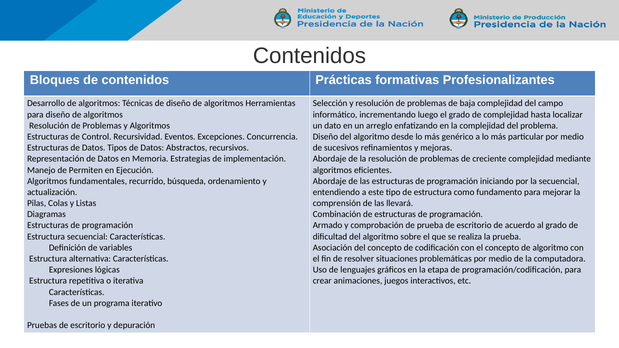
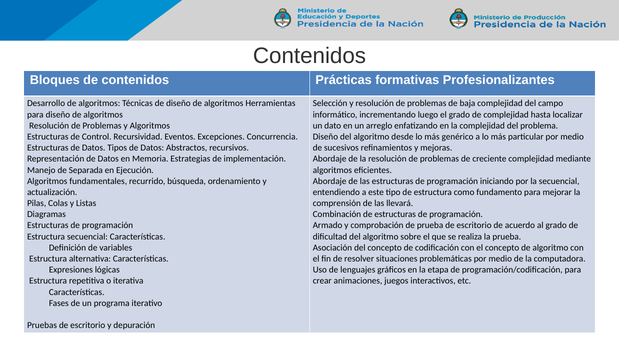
Permiten: Permiten -> Separada (86, 170)
